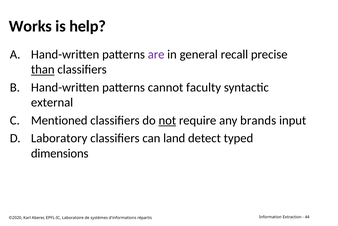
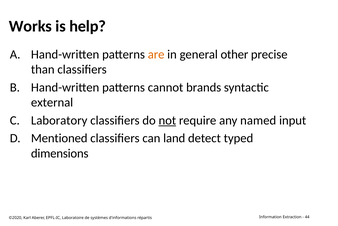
are colour: purple -> orange (156, 54)
recall: recall -> other (234, 54)
than underline: present -> none (43, 69)
faculty: faculty -> brands (204, 87)
Mentioned: Mentioned -> Laboratory (59, 120)
brands: brands -> named (258, 120)
Laboratory: Laboratory -> Mentioned (59, 138)
